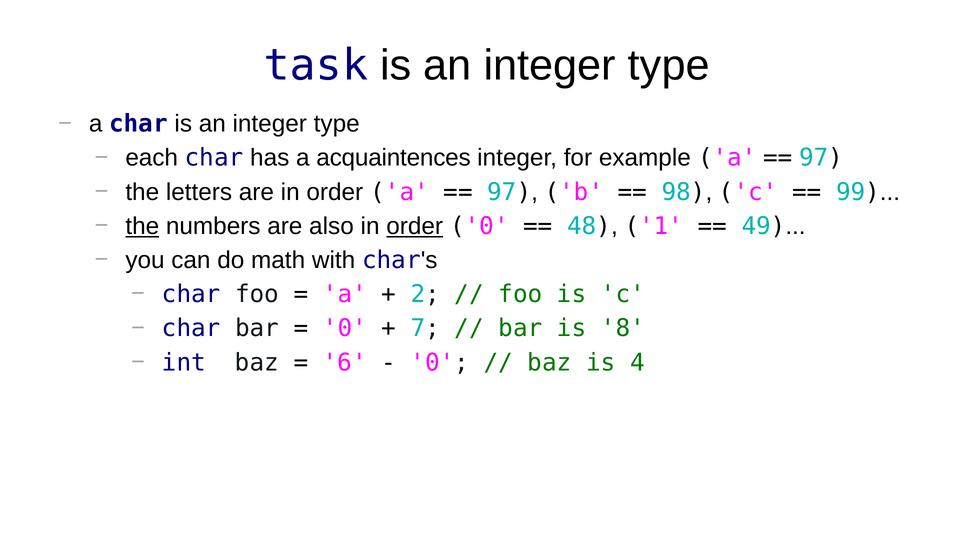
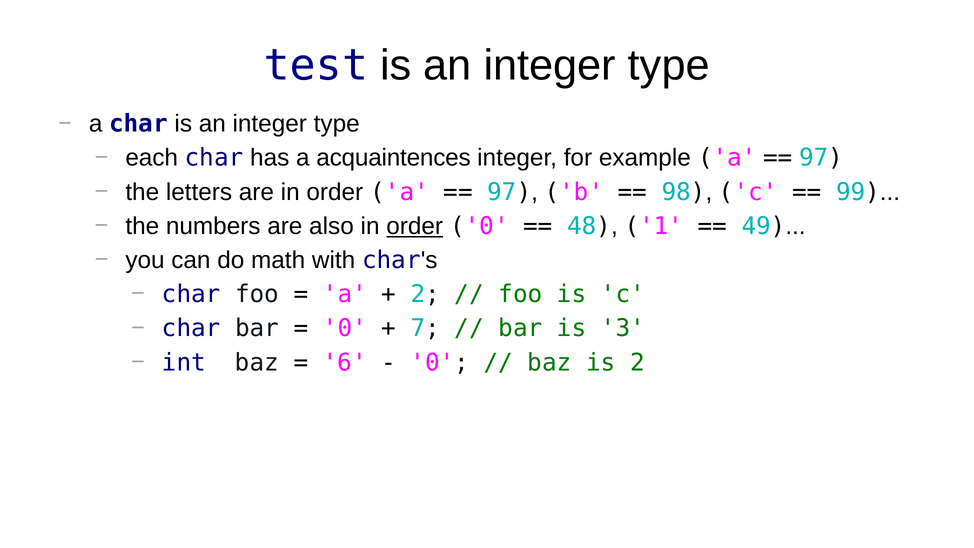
task: task -> test (316, 66)
the underline: present -> none (142, 226)
8: 8 -> 3 (623, 328)
is 4: 4 -> 2 (637, 362)
